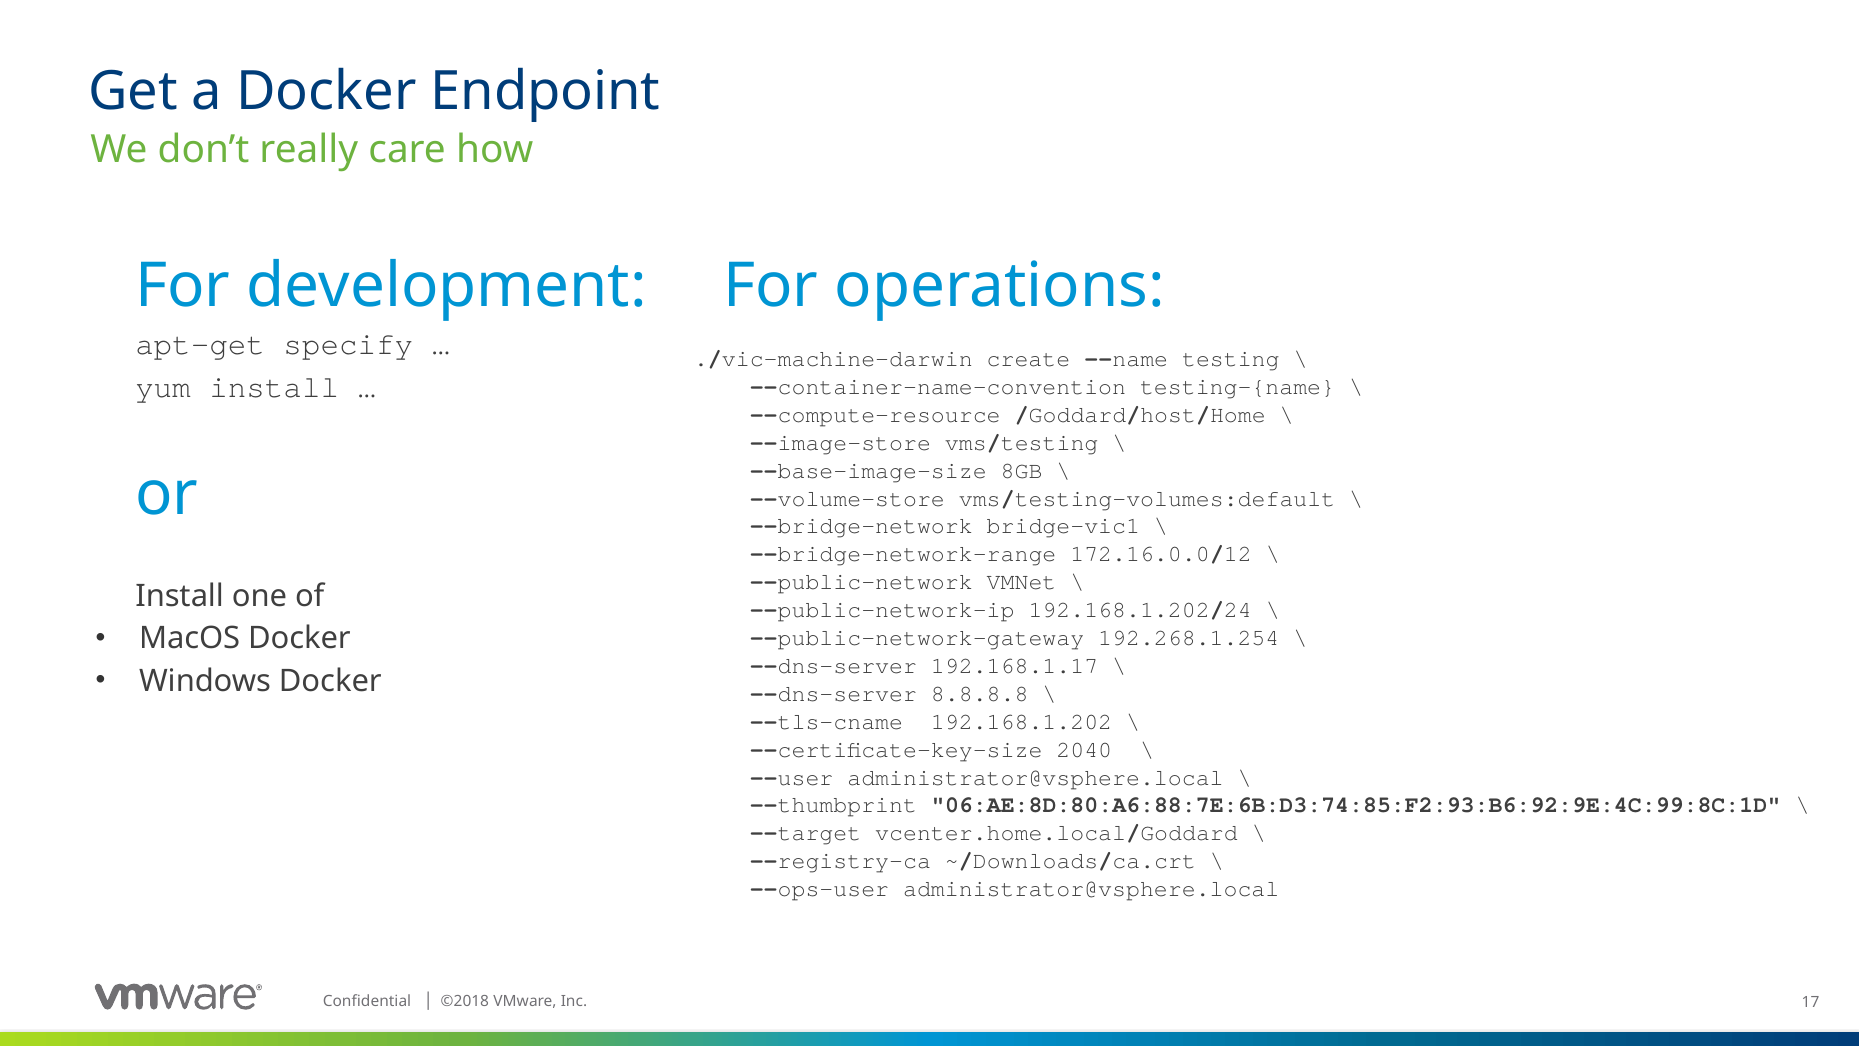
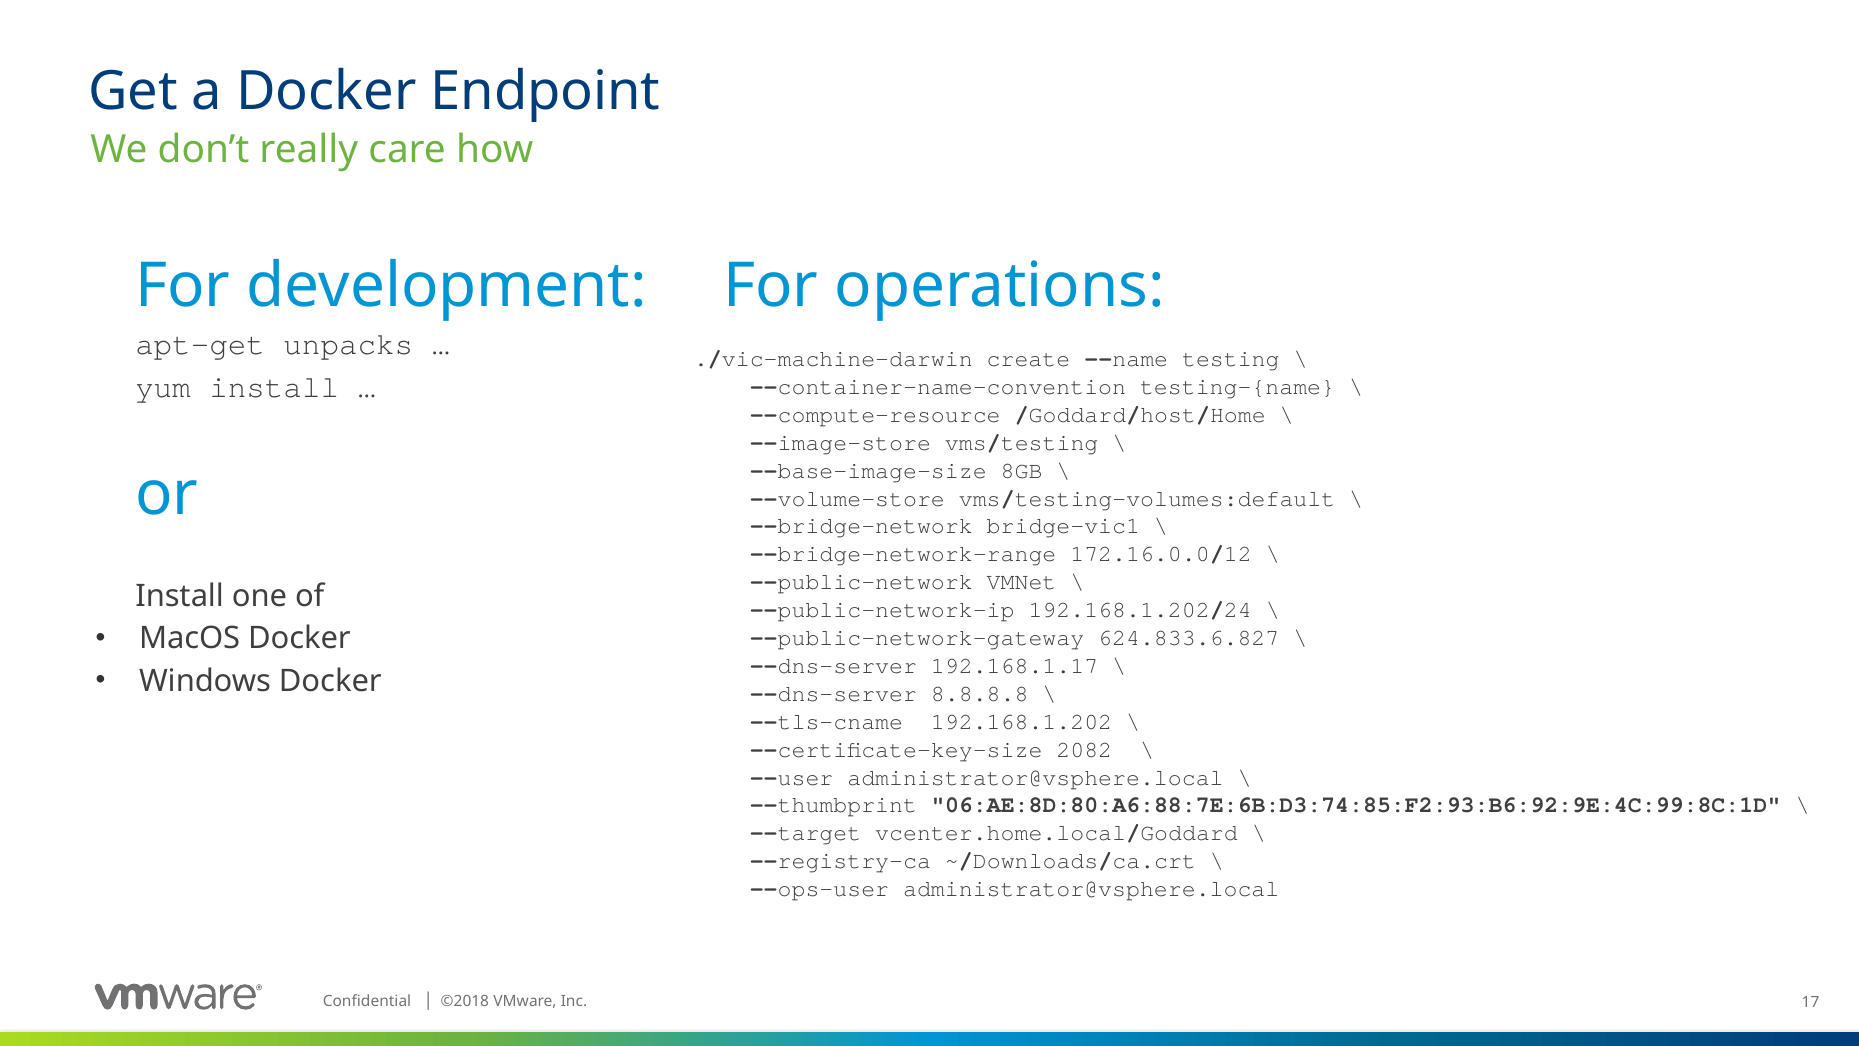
specify: specify -> unpacks (348, 345)
192.268.1.254: 192.268.1.254 -> 624.833.6.827 (1189, 638)
2040: 2040 -> 2082 (1084, 749)
